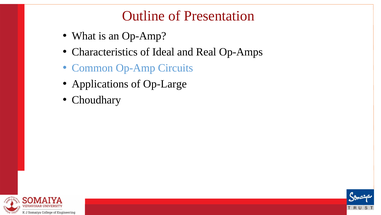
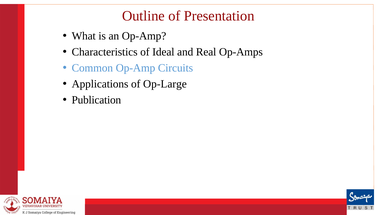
Choudhary: Choudhary -> Publication (96, 100)
